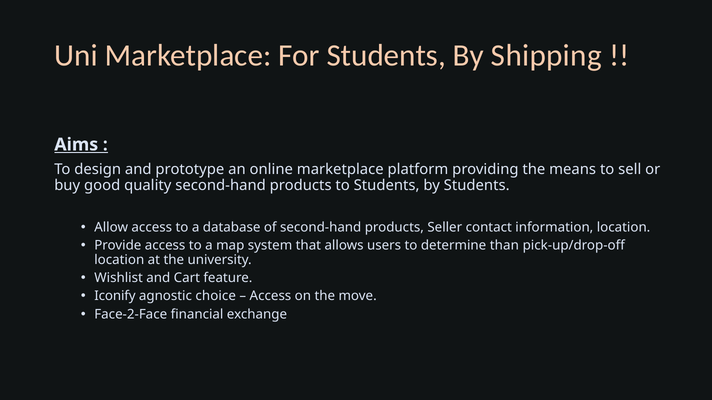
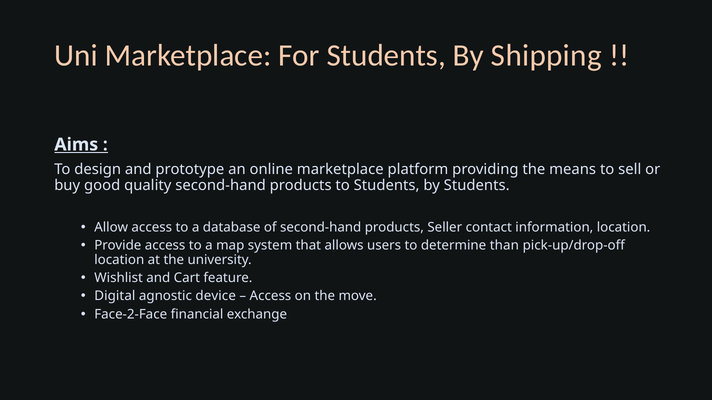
Iconify: Iconify -> Digital (115, 296)
choice: choice -> device (216, 296)
